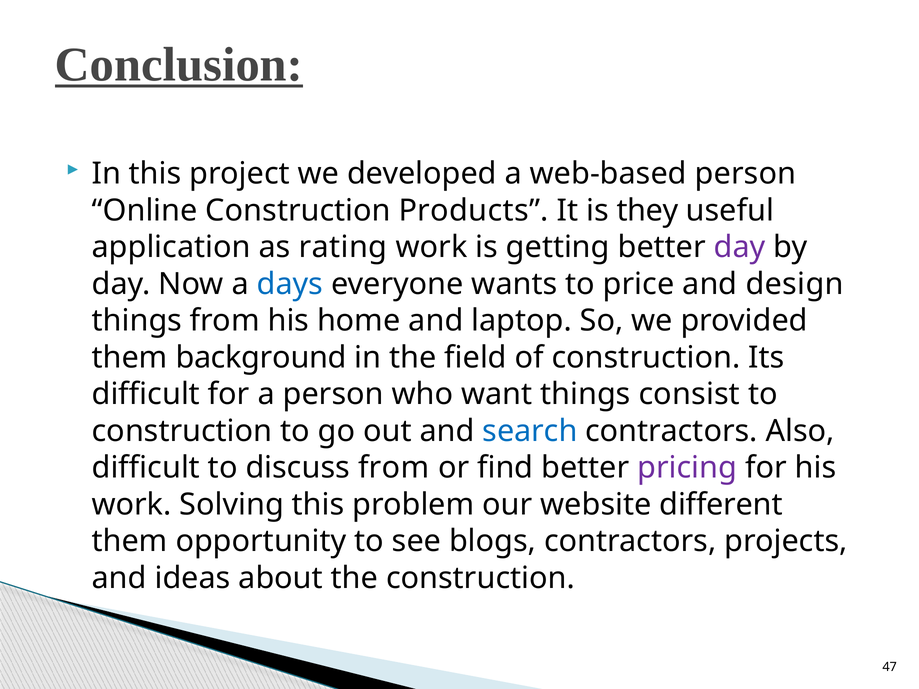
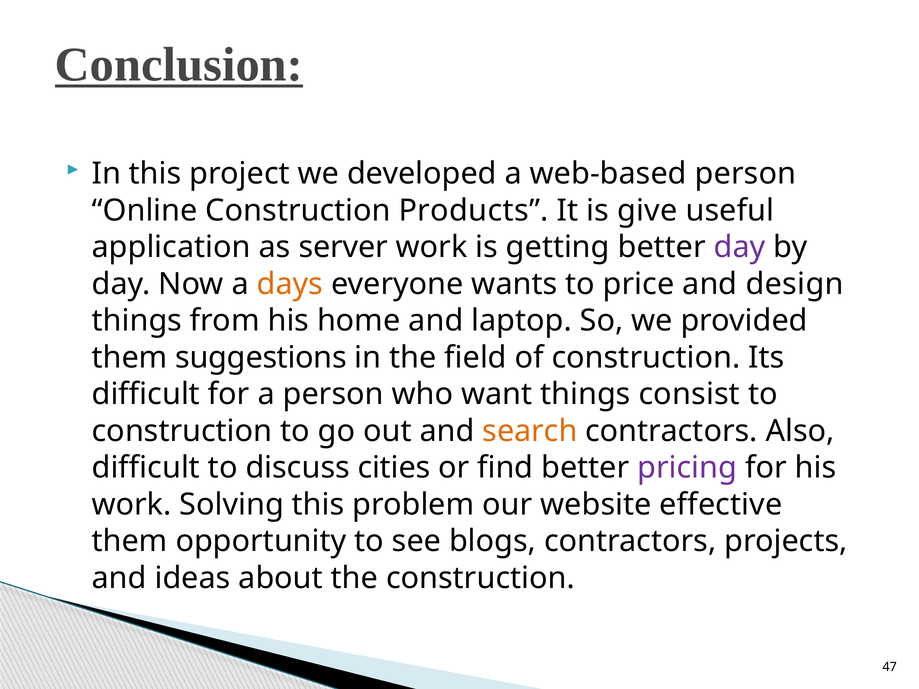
they: they -> give (647, 211)
rating: rating -> server (343, 247)
days colour: blue -> orange (290, 284)
background: background -> suggestions (261, 358)
search colour: blue -> orange (530, 431)
discuss from: from -> cities (394, 468)
different: different -> effective (721, 505)
